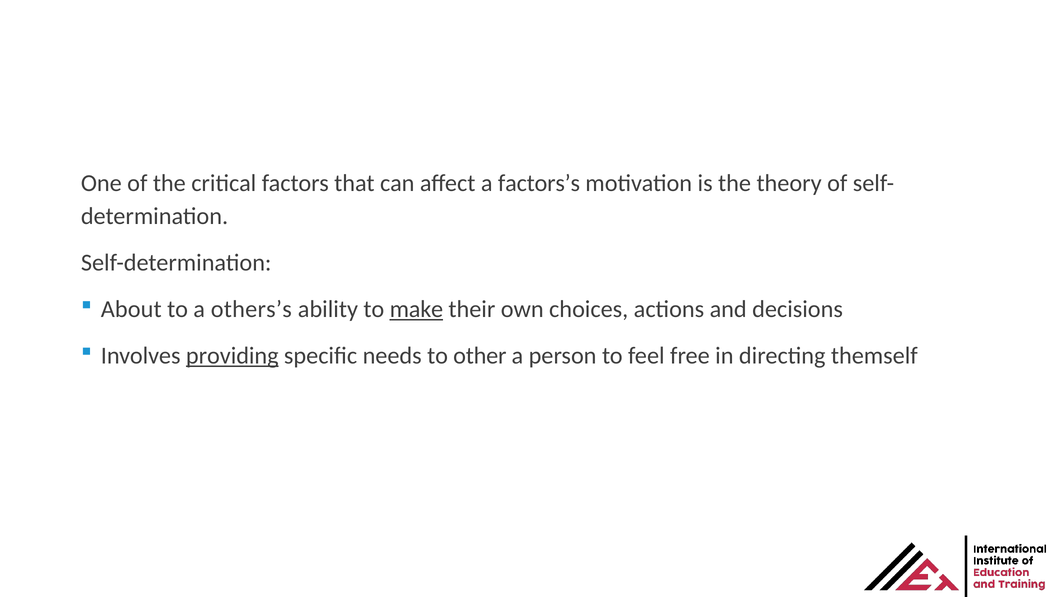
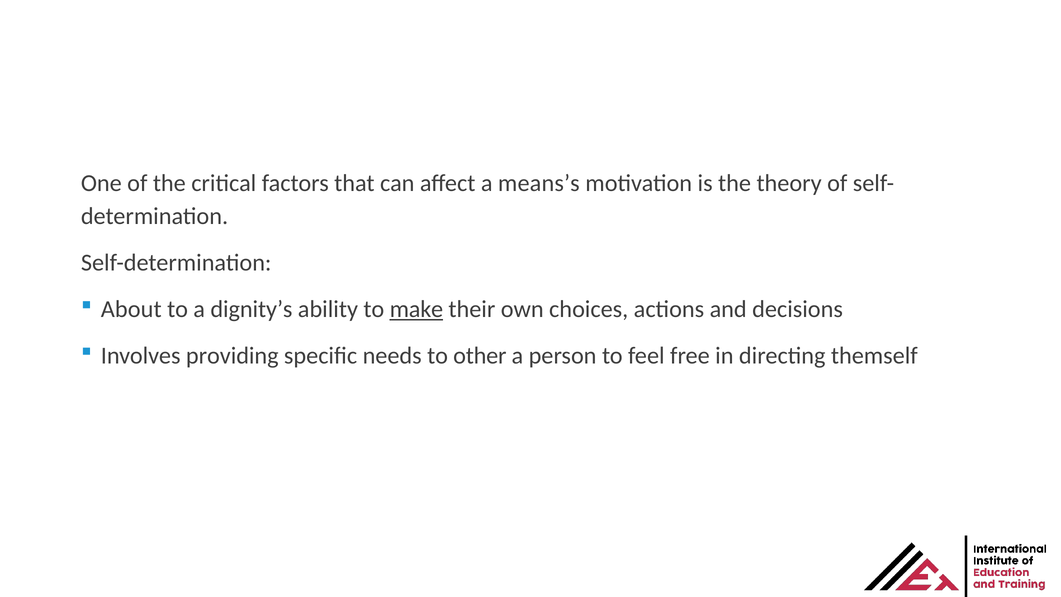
factors’s: factors’s -> means’s (539, 183)
others’s: others’s -> dignity’s (251, 309)
providing underline: present -> none (232, 356)
